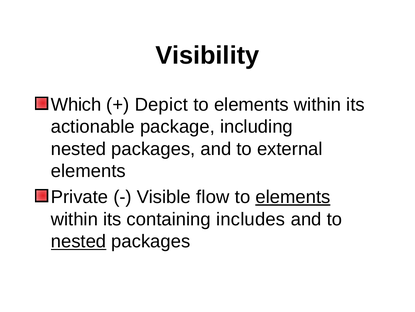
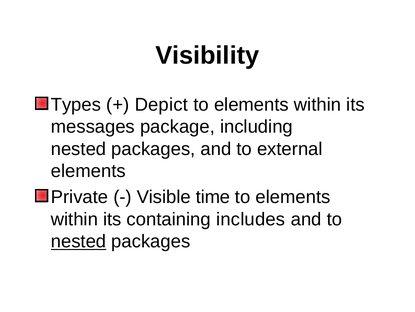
Which: Which -> Types (76, 104)
actionable: actionable -> messages (93, 126)
flow: flow -> time (213, 197)
elements underline: present -> none (293, 197)
